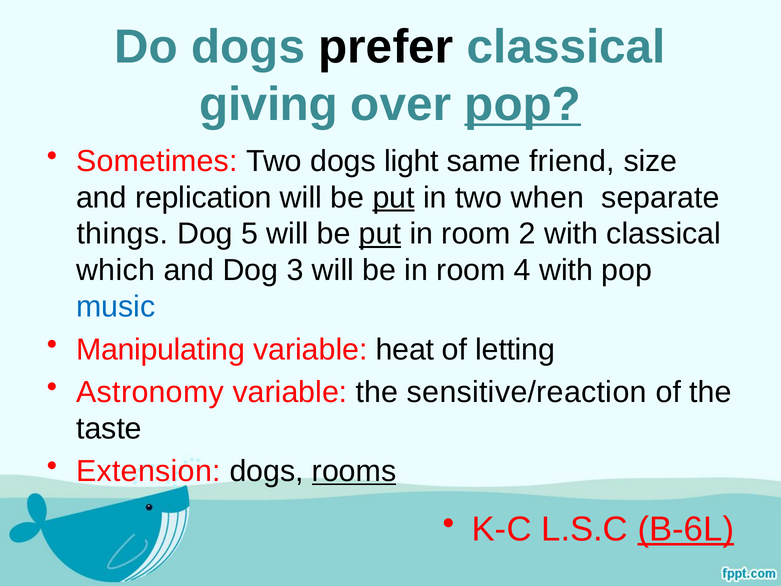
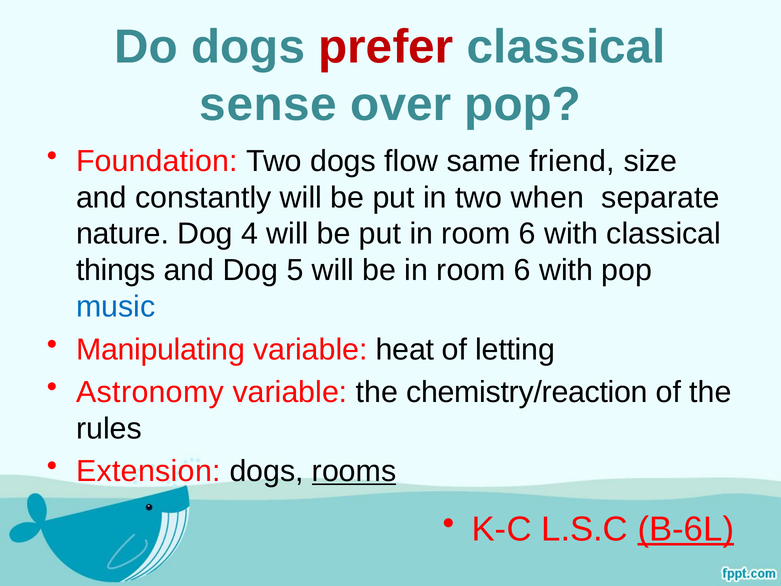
prefer colour: black -> red (386, 47)
giving: giving -> sense (268, 104)
pop underline: present -> none (523, 104)
Sometimes: Sometimes -> Foundation (157, 161)
light: light -> flow (411, 161)
replication: replication -> constantly (203, 197)
put underline: present -> none (394, 197)
things: things -> nature (123, 234)
5: 5 -> 4 (250, 234)
put underline: present -> none (380, 234)
2: 2 -> 6 (527, 234)
which: which -> things (116, 270)
3: 3 -> 5 (295, 270)
be in room 4: 4 -> 6 (522, 270)
sensitive/reaction: sensitive/reaction -> chemistry/reaction (527, 392)
taste: taste -> rules (109, 428)
